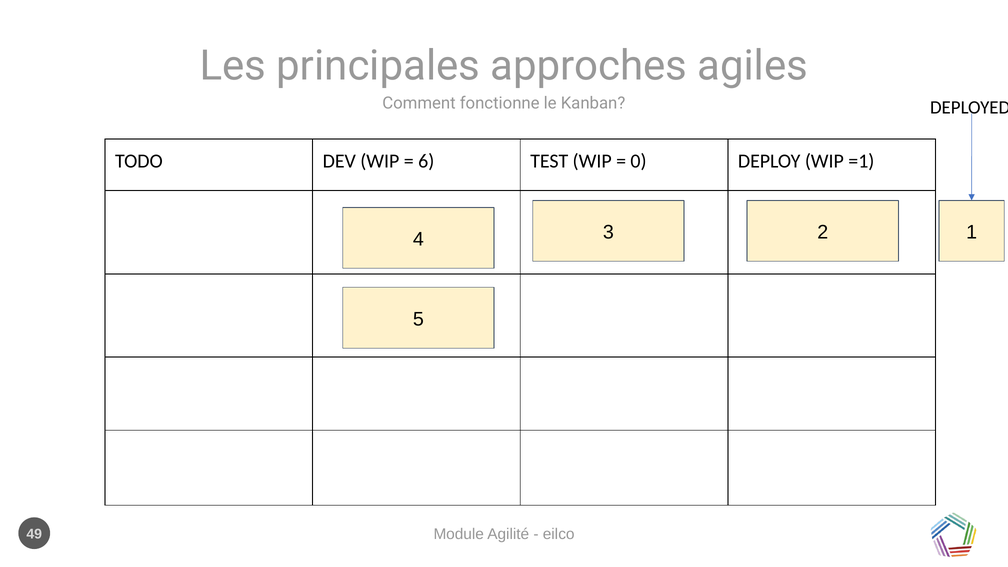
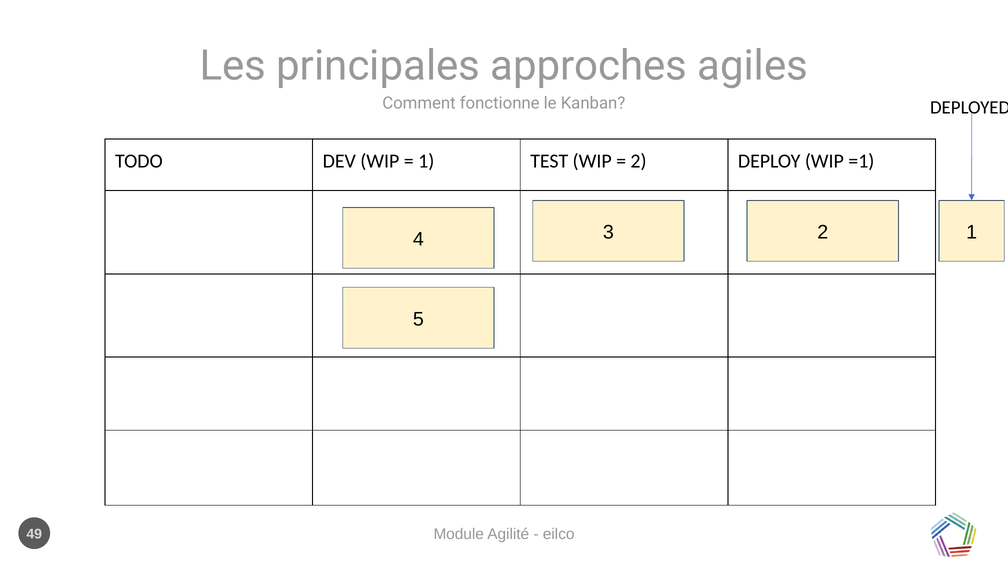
6: 6 -> 1 (426, 161)
0: 0 -> 2 (639, 161)
